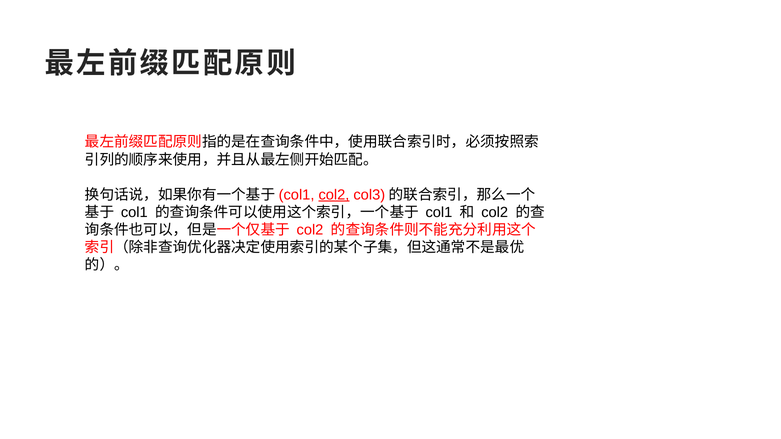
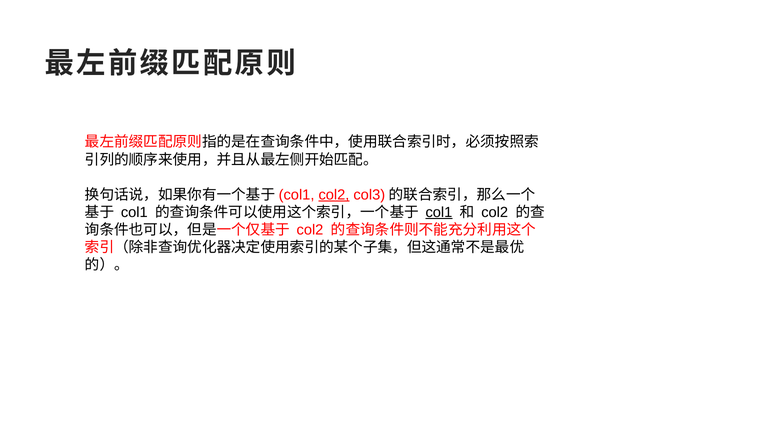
col1 underline: none -> present (439, 213)
